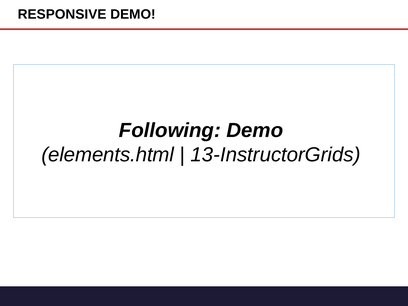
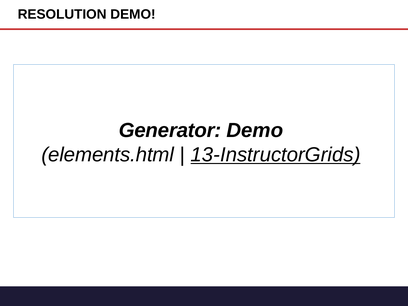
RESPONSIVE: RESPONSIVE -> RESOLUTION (62, 14)
Following: Following -> Generator (170, 130)
13-InstructorGrids underline: none -> present (276, 155)
